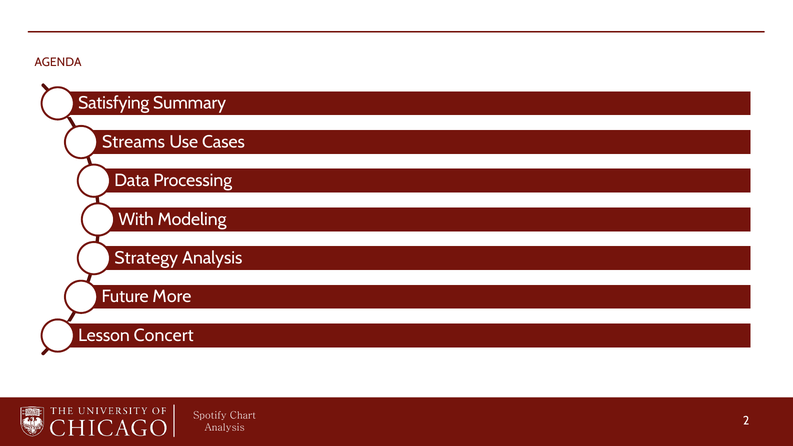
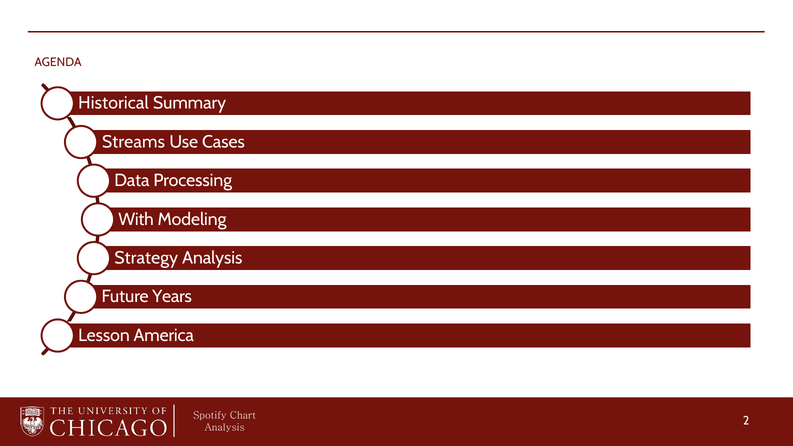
Satisfying: Satisfying -> Historical (114, 103)
More: More -> Years (172, 297)
Concert: Concert -> America (164, 335)
